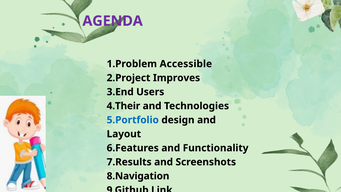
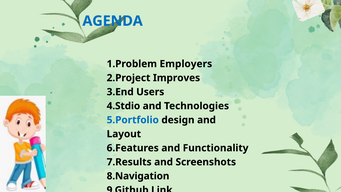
AGENDA colour: purple -> blue (113, 21)
Accessible: Accessible -> Employers (186, 64)
4.Their: 4.Their -> 4.Stdio (123, 106)
